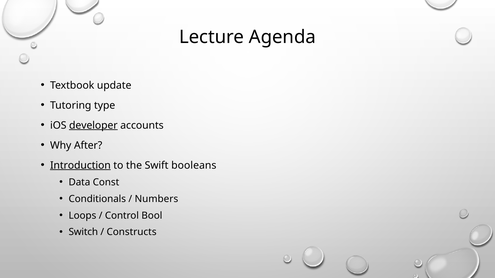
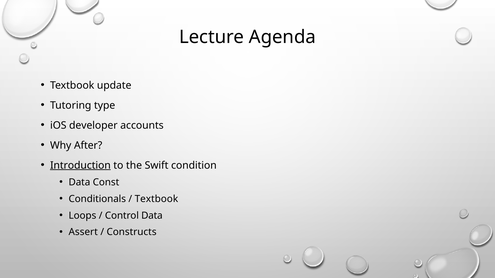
developer underline: present -> none (93, 126)
booleans: booleans -> condition (194, 166)
Numbers: Numbers -> Textbook (156, 199)
Control Bool: Bool -> Data (152, 216)
Switch: Switch -> Assert (83, 232)
